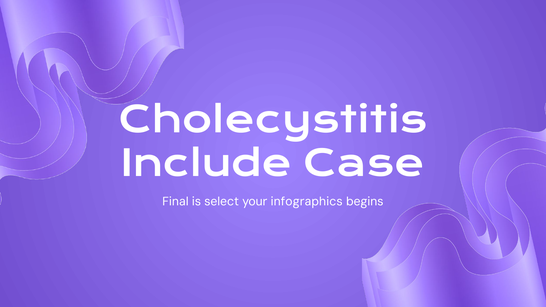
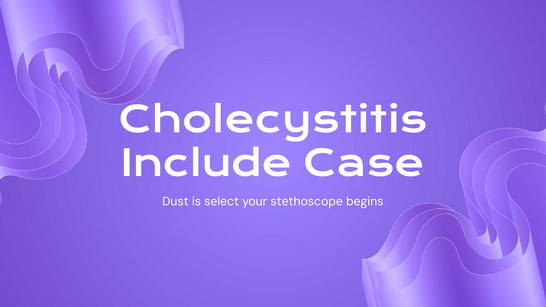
Final: Final -> Dust (175, 202)
infographics: infographics -> stethoscope (307, 202)
